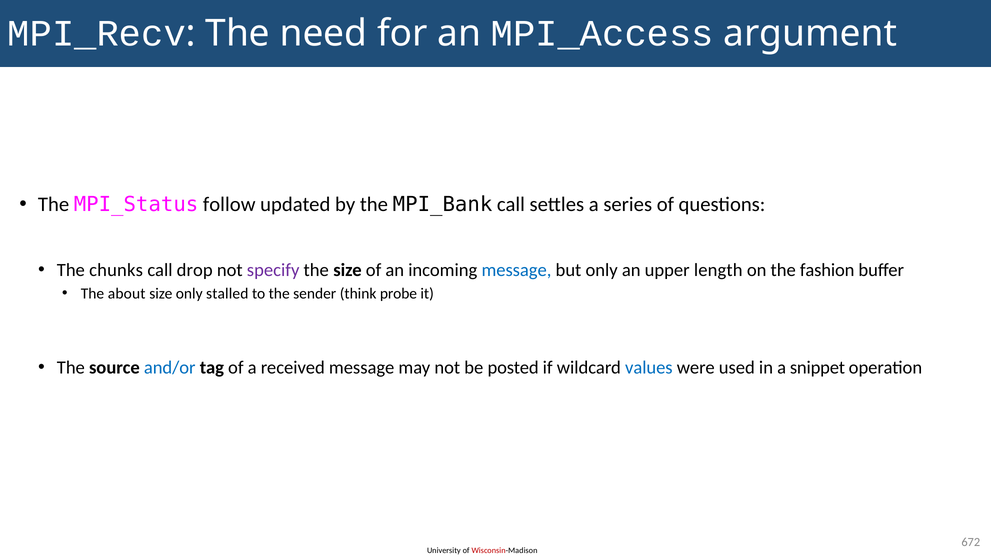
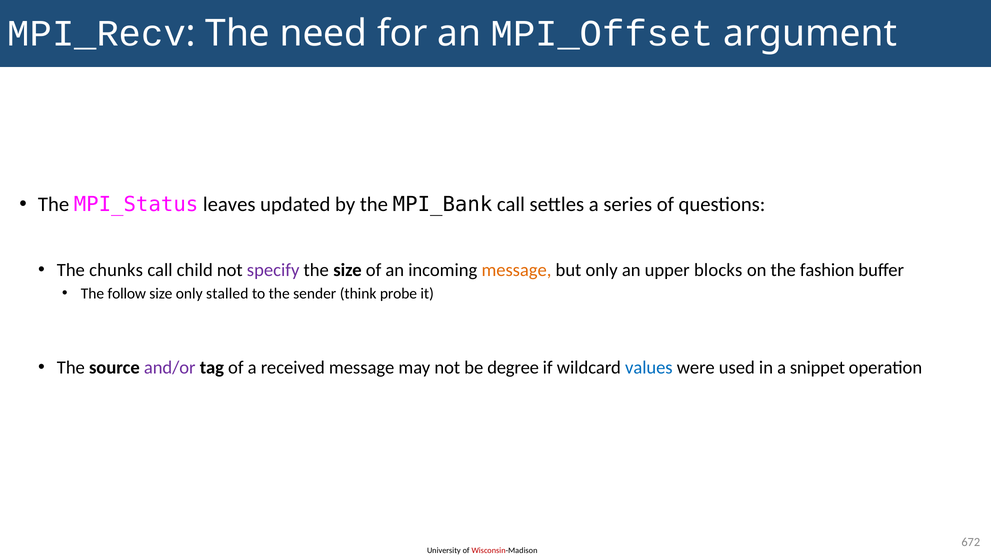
MPI_Access: MPI_Access -> MPI_Offset (602, 33)
follow: follow -> leaves (229, 204)
drop: drop -> child (195, 270)
message colour: blue -> orange (516, 270)
length: length -> blocks (718, 270)
about: about -> follow (127, 293)
and/or colour: blue -> purple (170, 367)
posted: posted -> degree (513, 367)
